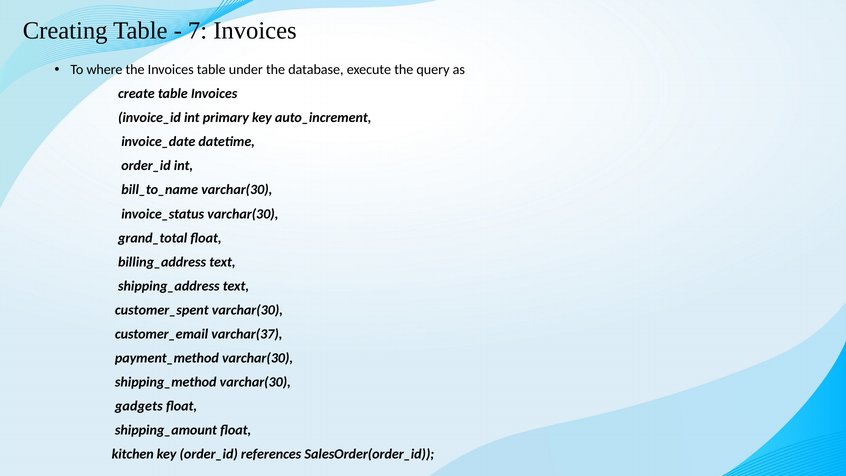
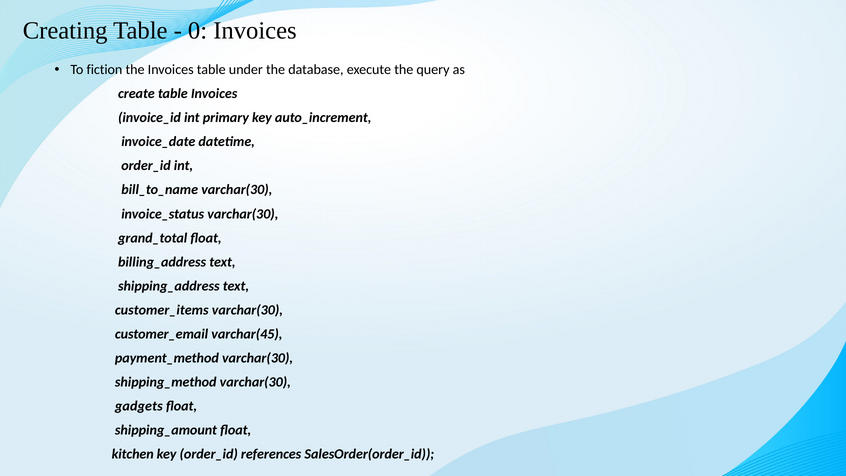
7: 7 -> 0 (198, 31)
where: where -> fiction (104, 70)
customer_spent: customer_spent -> customer_items (162, 310)
varchar(37: varchar(37 -> varchar(45 (247, 334)
